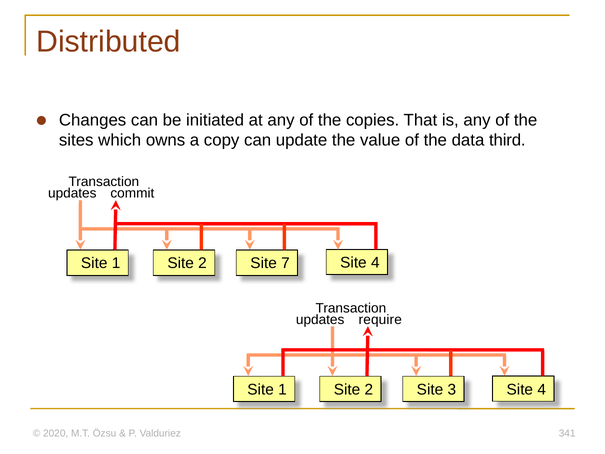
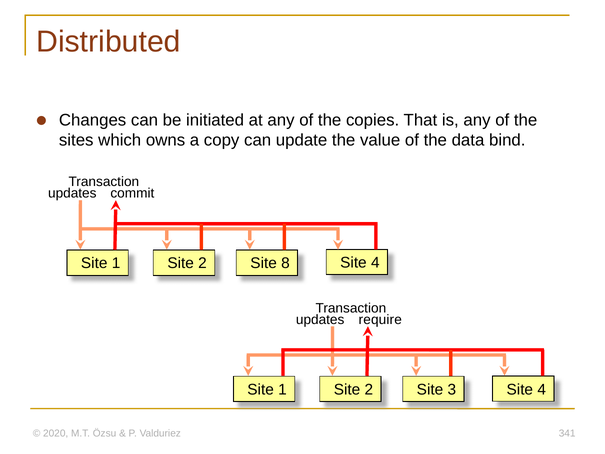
third: third -> bind (507, 140)
7: 7 -> 8 (285, 263)
